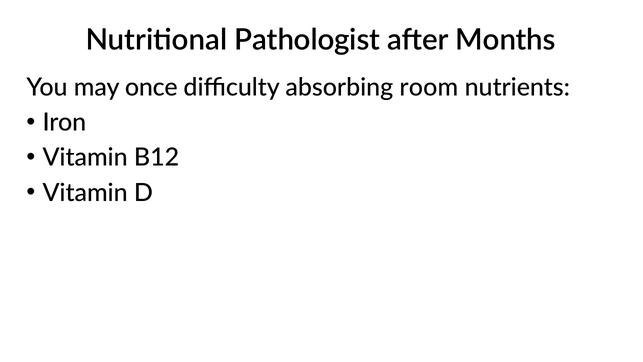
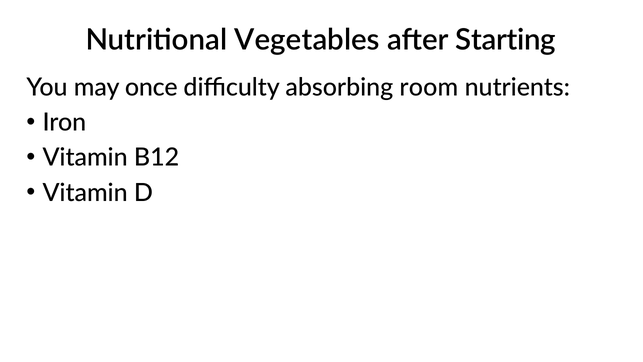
Pathologist: Pathologist -> Vegetables (307, 40)
Months: Months -> Starting (506, 40)
